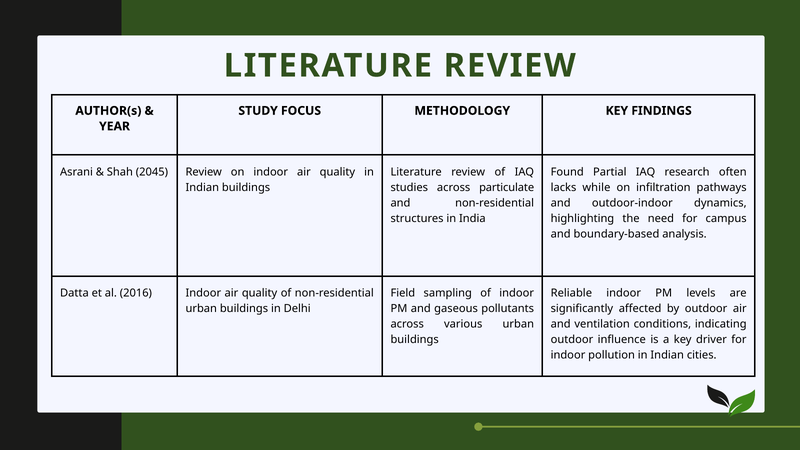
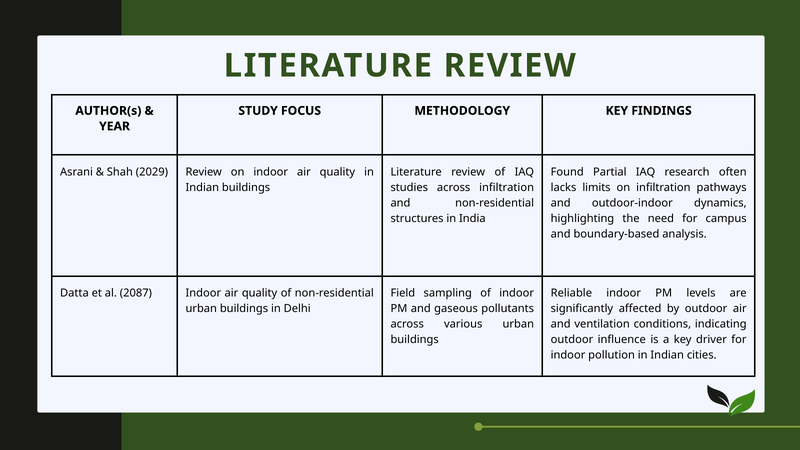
2045: 2045 -> 2029 (152, 172)
across particulate: particulate -> infiltration (507, 187)
while: while -> limits (596, 187)
2016: 2016 -> 2087 (136, 293)
